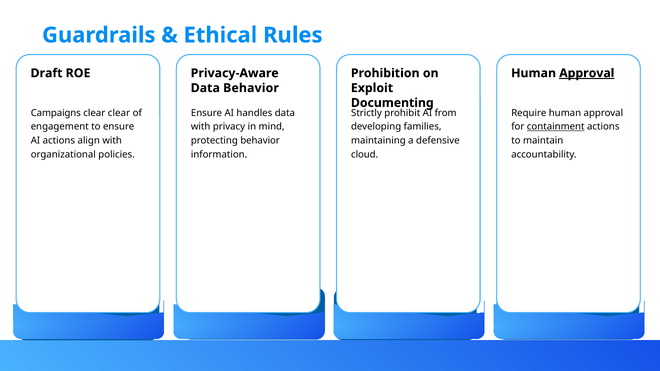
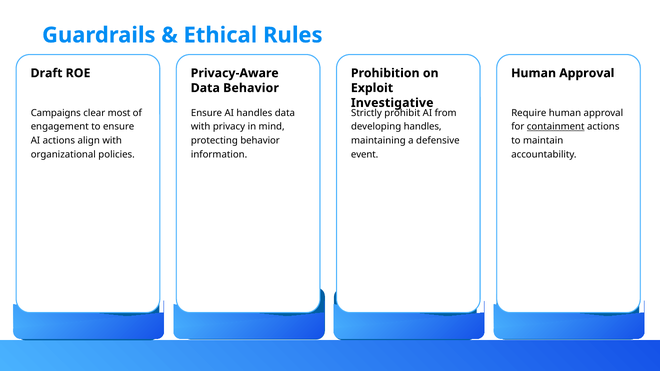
Approval underline: present -> none (587, 73)
Documenting: Documenting -> Investigative (392, 103)
clear clear: clear -> most (119, 113)
developing families: families -> handles (423, 127)
cloud: cloud -> event (365, 155)
